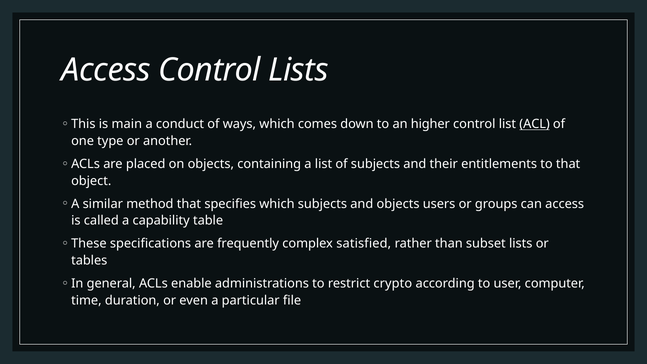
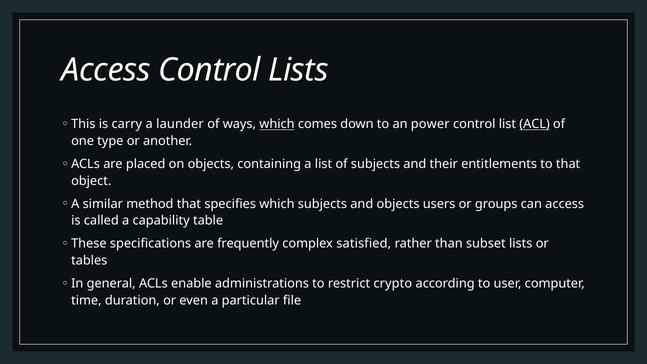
main: main -> carry (127, 124)
conduct: conduct -> launder (180, 124)
which underline: none -> present (277, 124)
higher: higher -> power (430, 124)
